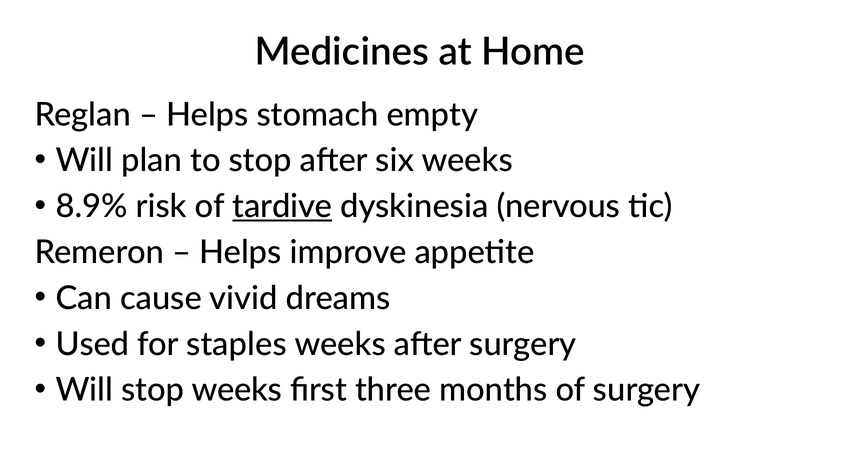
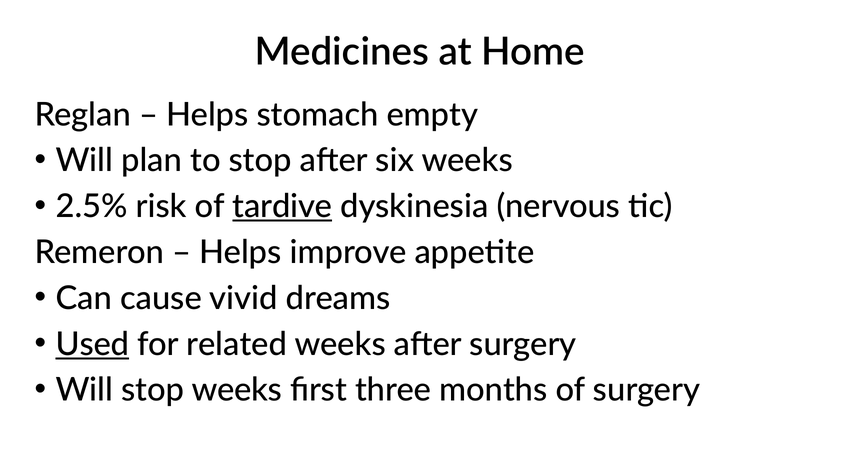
8.9%: 8.9% -> 2.5% (92, 206)
Used underline: none -> present (92, 344)
staples: staples -> related (237, 344)
